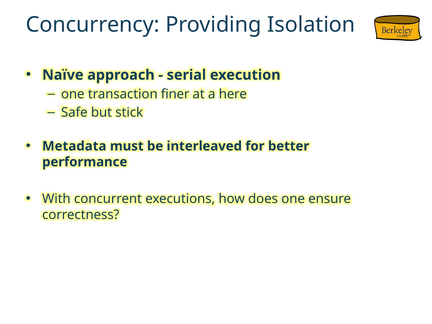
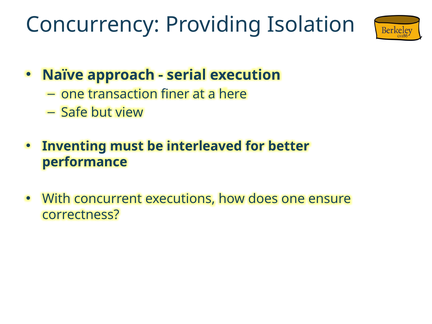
stick: stick -> view (129, 113)
Metadata: Metadata -> Inventing (74, 146)
